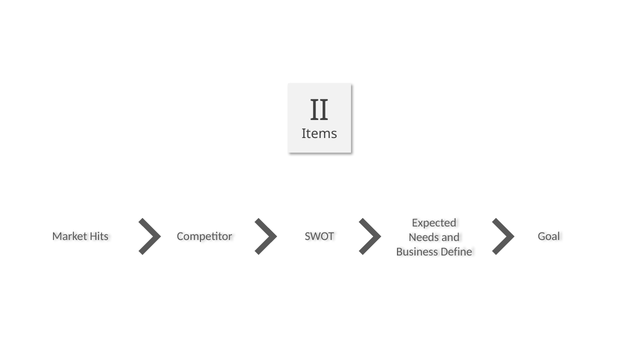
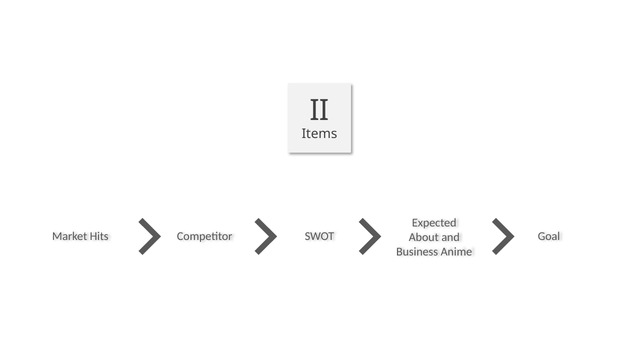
Needs: Needs -> About (424, 238)
Define: Define -> Anime (456, 252)
